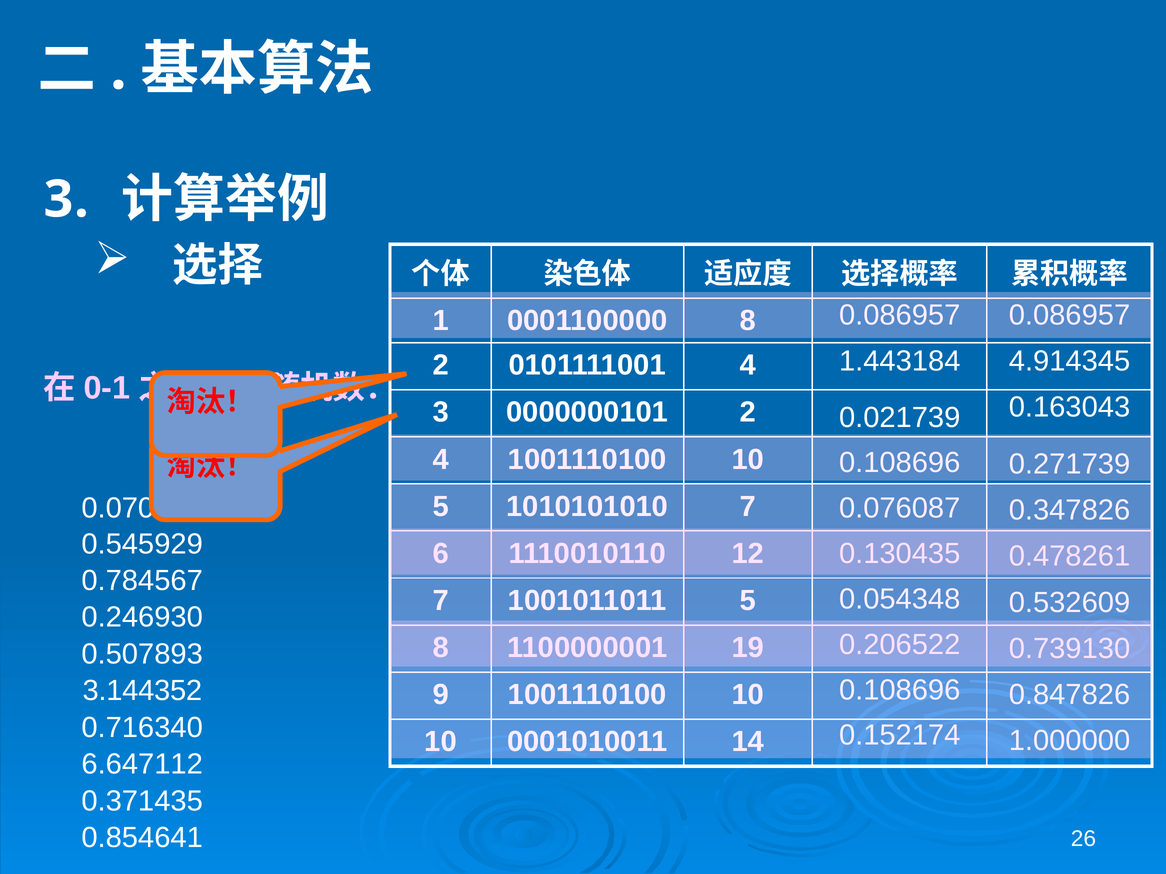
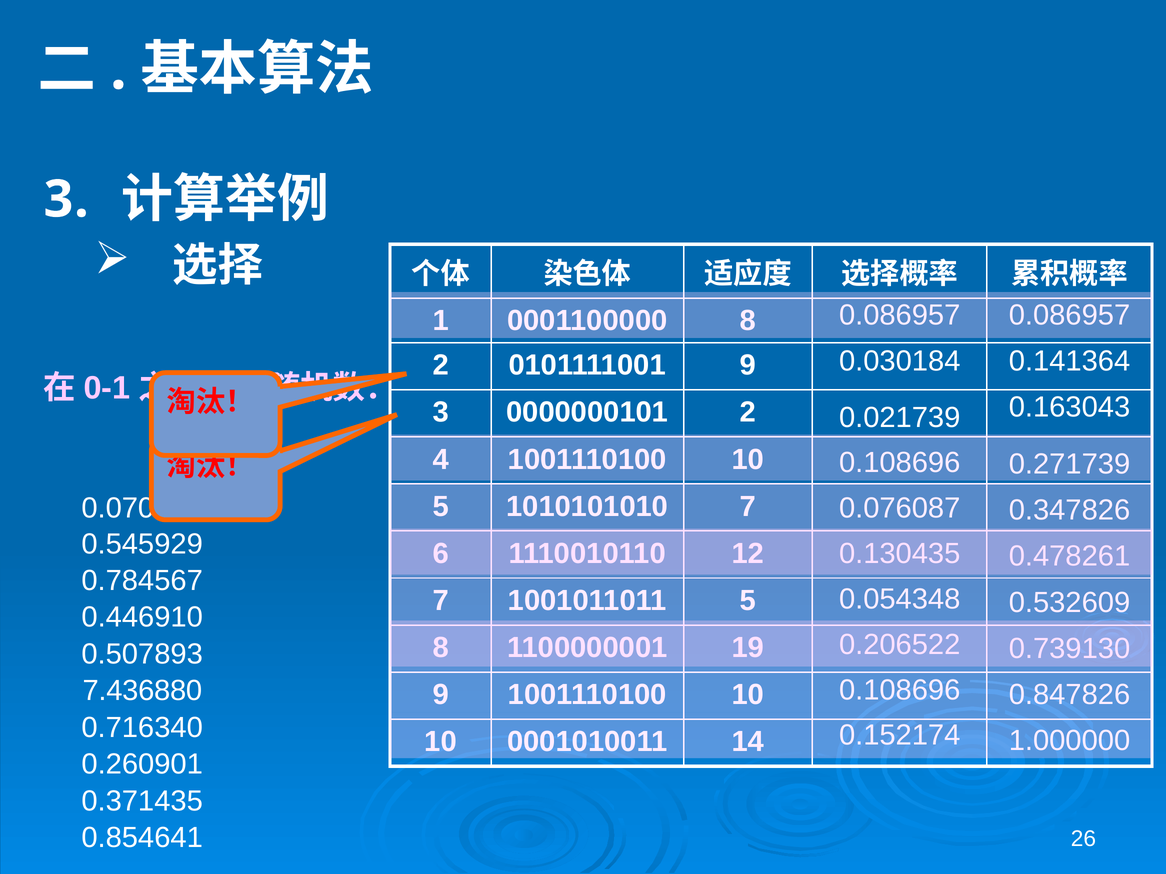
1.443184: 1.443184 -> 0.030184 (900, 361)
4.914345: 4.914345 -> 0.141364 (1070, 361)
0101111001 4: 4 -> 9 (748, 365)
0.246930: 0.246930 -> 0.446910 (142, 618)
3.144352: 3.144352 -> 7.436880 (142, 691)
6.647112: 6.647112 -> 0.260901 (142, 765)
